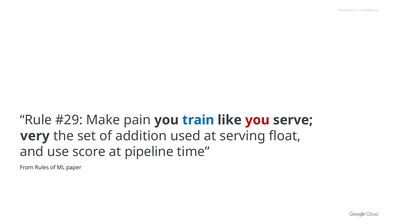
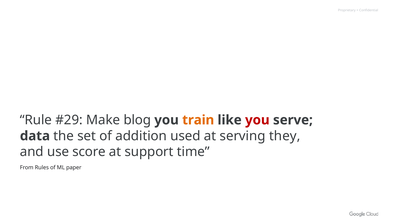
pain: pain -> blog (137, 120)
train colour: blue -> orange (198, 120)
very: very -> data (35, 136)
float: float -> they (285, 136)
pipeline: pipeline -> support (149, 152)
